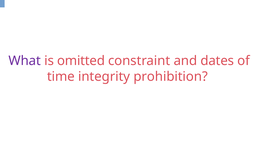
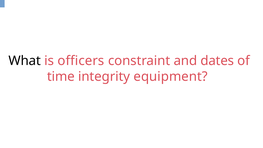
What colour: purple -> black (25, 61)
omitted: omitted -> officers (81, 61)
prohibition: prohibition -> equipment (171, 77)
